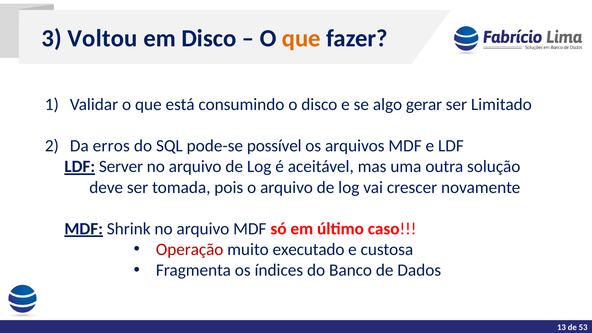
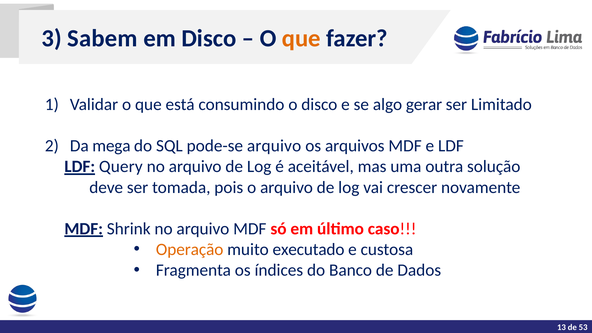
Voltou: Voltou -> Sabem (102, 38)
erros: erros -> mega (111, 146)
pode-se possível: possível -> arquivo (274, 146)
Server: Server -> Query (121, 167)
Operação colour: red -> orange (190, 250)
